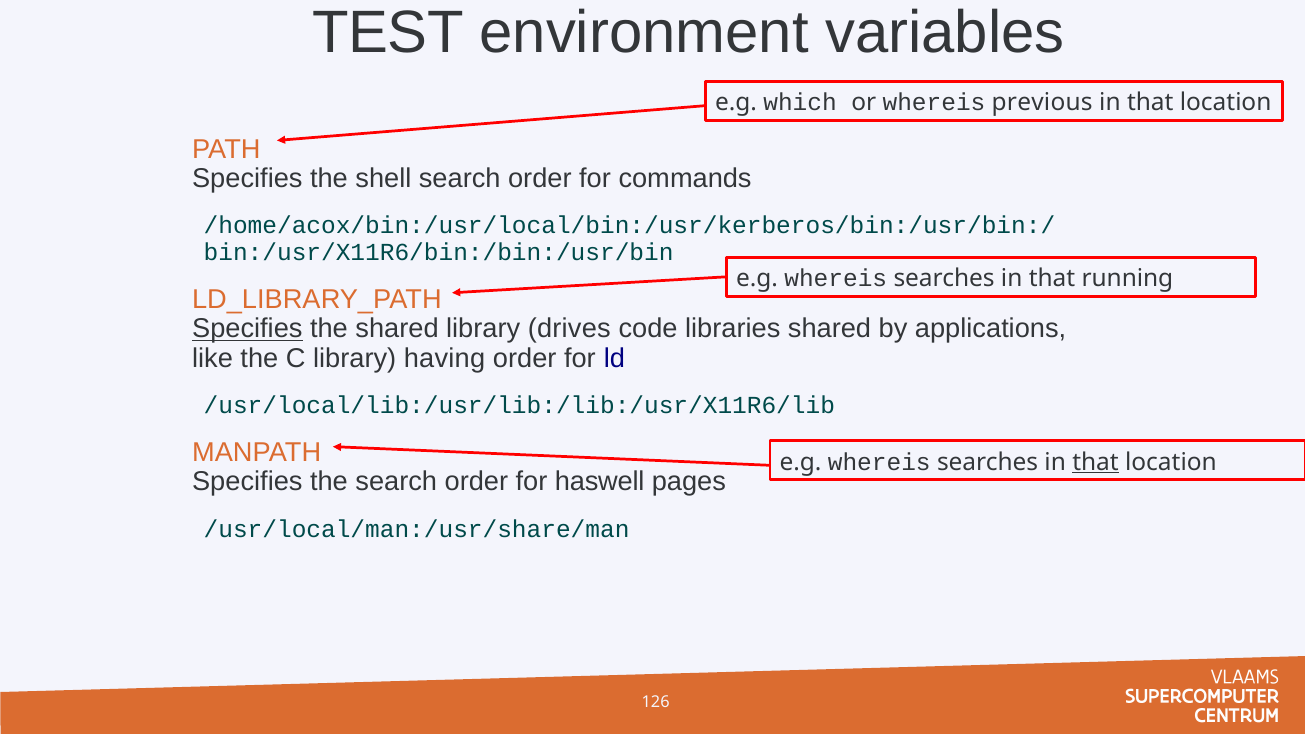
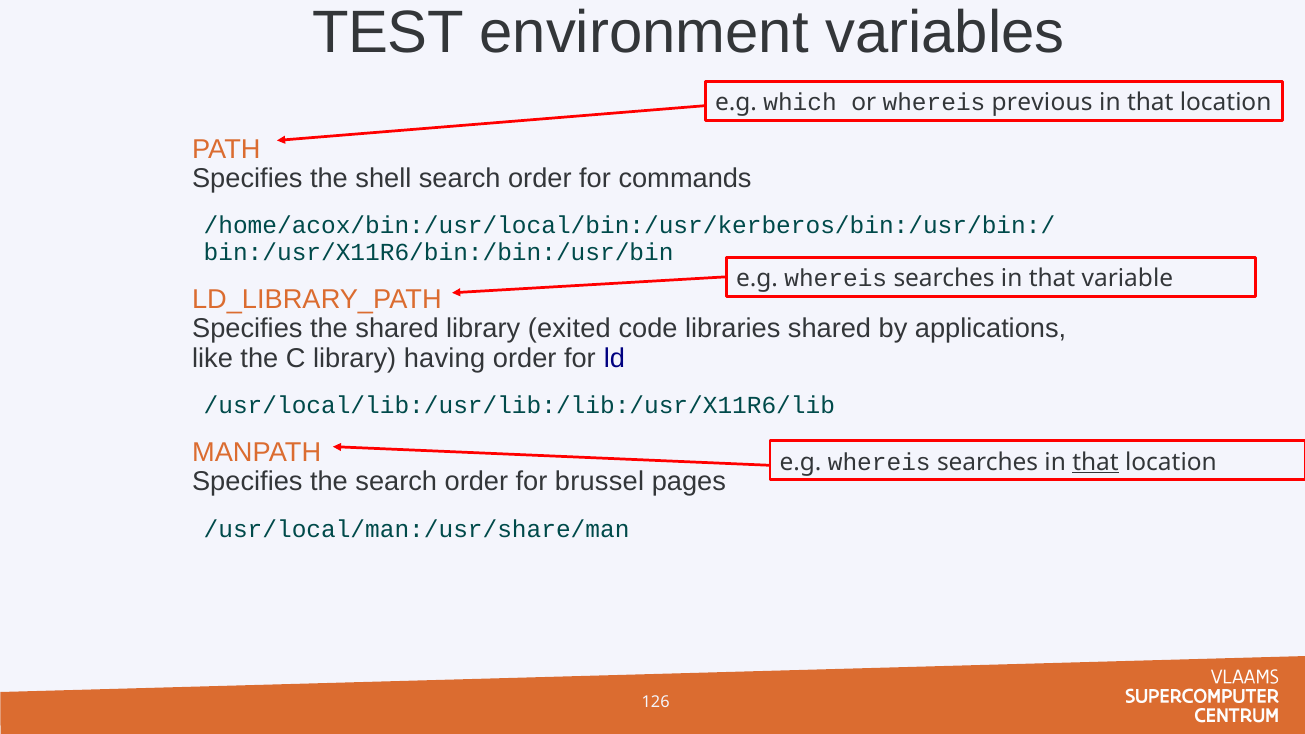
running: running -> variable (1127, 279)
Specifies underline: present -> none (247, 329)
drives: drives -> exited (569, 329)
haswell: haswell -> brussel (600, 482)
